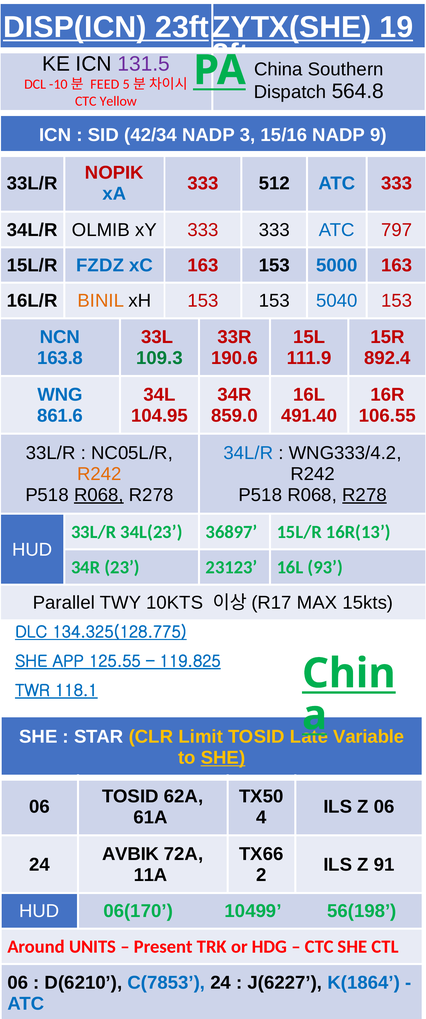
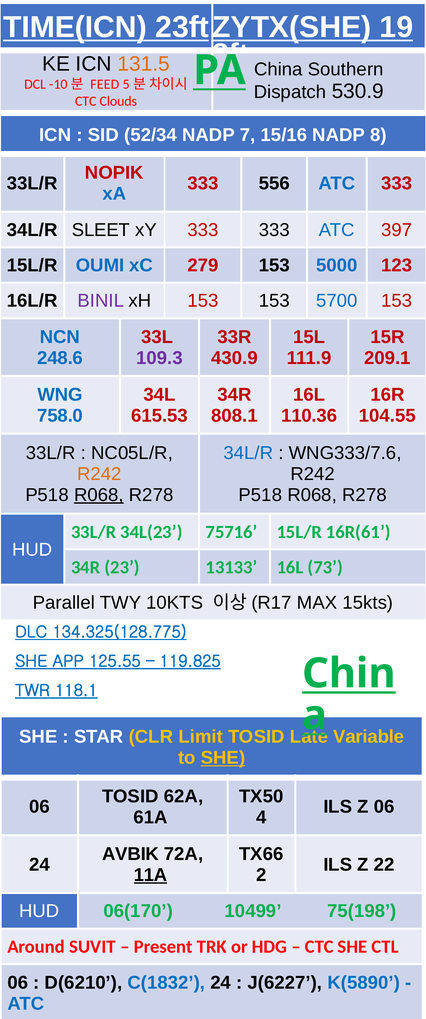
DISP(ICN: DISP(ICN -> TIME(ICN (75, 27)
131.5 colour: purple -> orange (144, 64)
564.8: 564.8 -> 530.9 (358, 91)
Yellow: Yellow -> Clouds (118, 101)
42/34: 42/34 -> 52/34 (150, 135)
3: 3 -> 7 (248, 135)
9: 9 -> 8 (378, 135)
512: 512 -> 556 (274, 183)
OLMIB: OLMIB -> SLEET (101, 230)
797: 797 -> 397 (397, 230)
FZDZ: FZDZ -> OUMI (100, 265)
xC 163: 163 -> 279 (203, 265)
5000 163: 163 -> 123 (397, 265)
BINIL colour: orange -> purple (101, 301)
5040: 5040 -> 5700 (337, 301)
163.8: 163.8 -> 248.6 (60, 358)
109.3 colour: green -> purple (160, 358)
190.6: 190.6 -> 430.9 (235, 358)
892.4: 892.4 -> 209.1 (387, 358)
861.6: 861.6 -> 758.0 (60, 416)
104.95: 104.95 -> 615.53 (160, 416)
859.0: 859.0 -> 808.1 (235, 416)
491.40: 491.40 -> 110.36 (309, 416)
106.55: 106.55 -> 104.55 (387, 416)
WNG333/4.2: WNG333/4.2 -> WNG333/7.6 (345, 453)
R278 underline: present -> none (364, 495)
36897: 36897 -> 75716 (232, 532)
16R(13: 16R(13 -> 16R(61 (358, 532)
23123: 23123 -> 13133 (232, 568)
93: 93 -> 73 (325, 568)
91: 91 -> 22 (384, 865)
11A underline: none -> present (151, 875)
56(198: 56(198 -> 75(198 (362, 911)
UNITS: UNITS -> SUVIT (92, 947)
C(7853: C(7853 -> C(1832 (166, 983)
K(1864: K(1864 -> K(5890 (364, 983)
